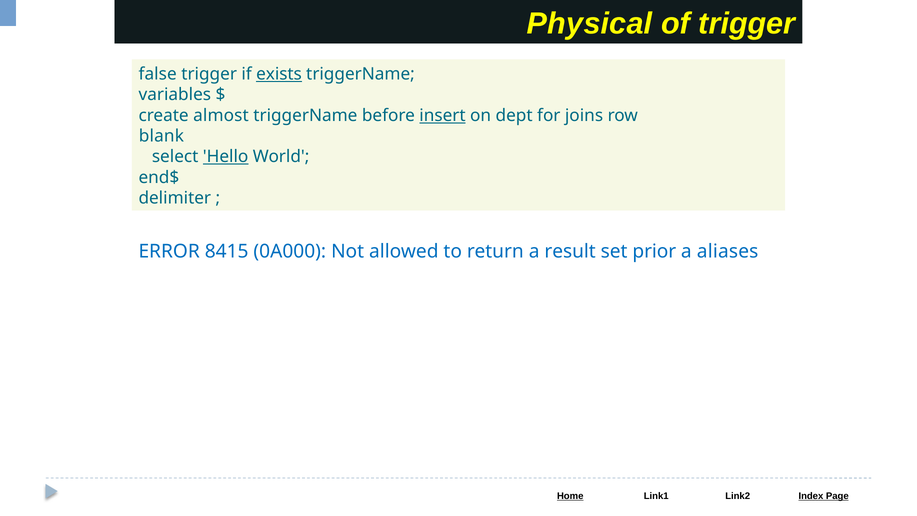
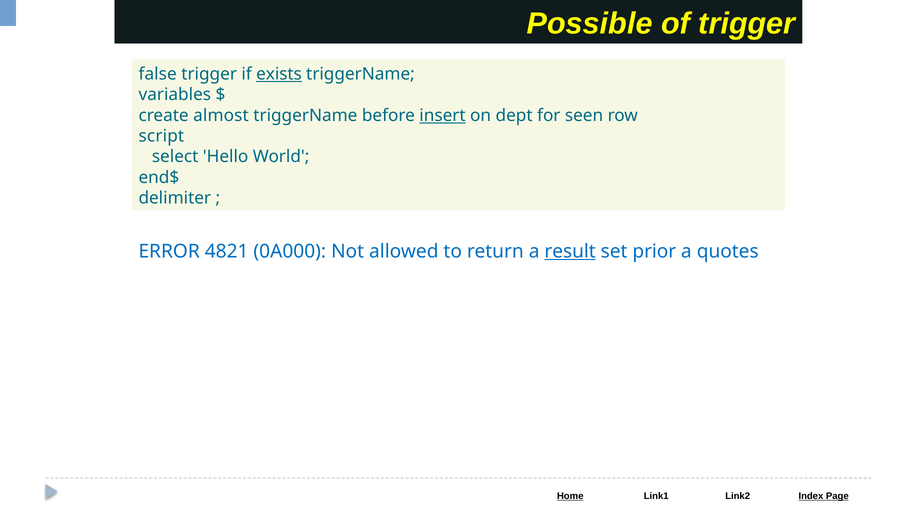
Physical: Physical -> Possible (590, 24)
joins: joins -> seen (584, 115)
blank: blank -> script (161, 136)
Hello underline: present -> none (226, 157)
8415: 8415 -> 4821 (227, 251)
result underline: none -> present (570, 251)
aliases: aliases -> quotes (728, 251)
